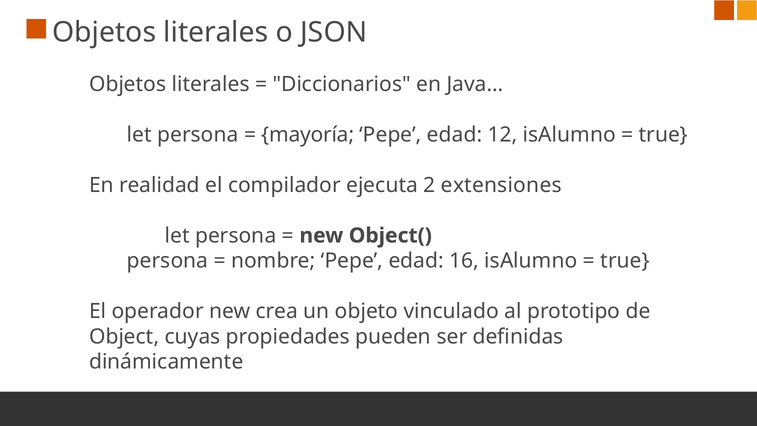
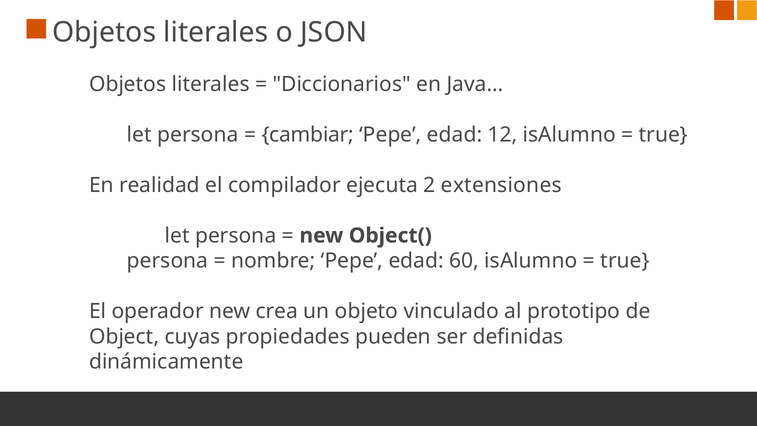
mayoría: mayoría -> cambiar (308, 135)
16: 16 -> 60 (464, 261)
